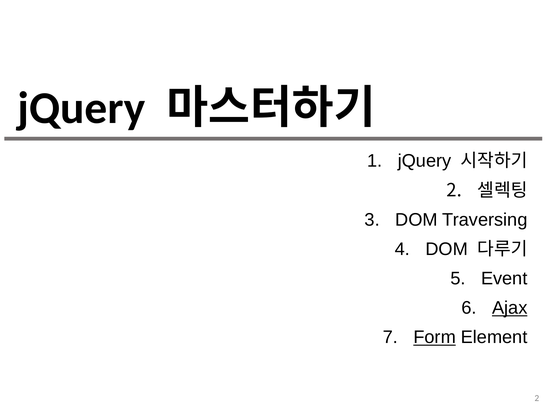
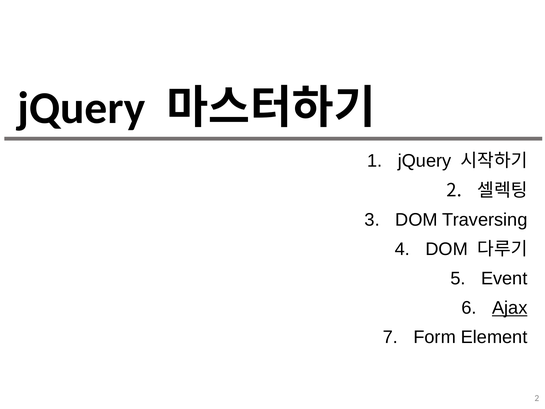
Form underline: present -> none (435, 337)
